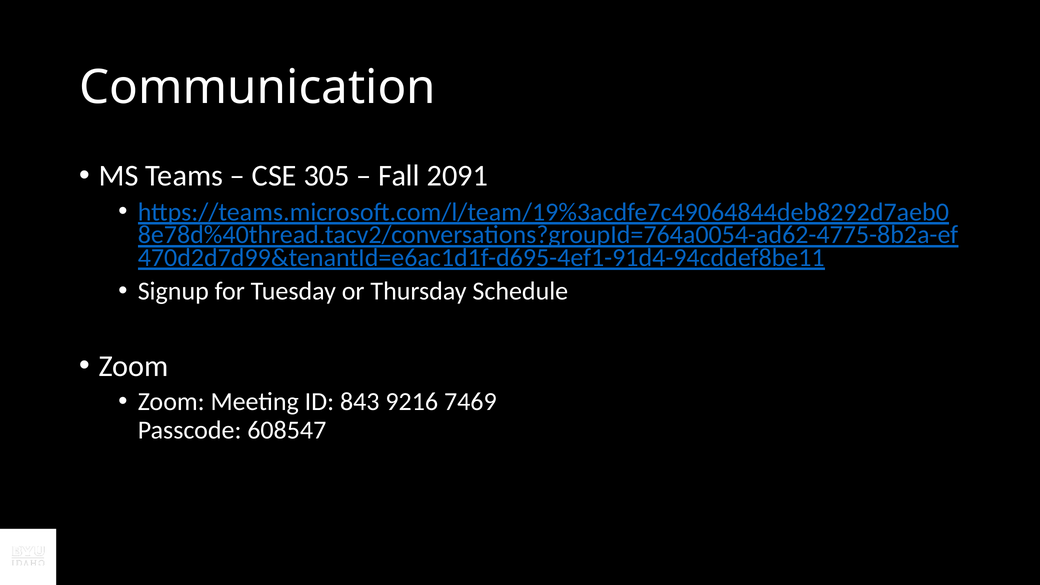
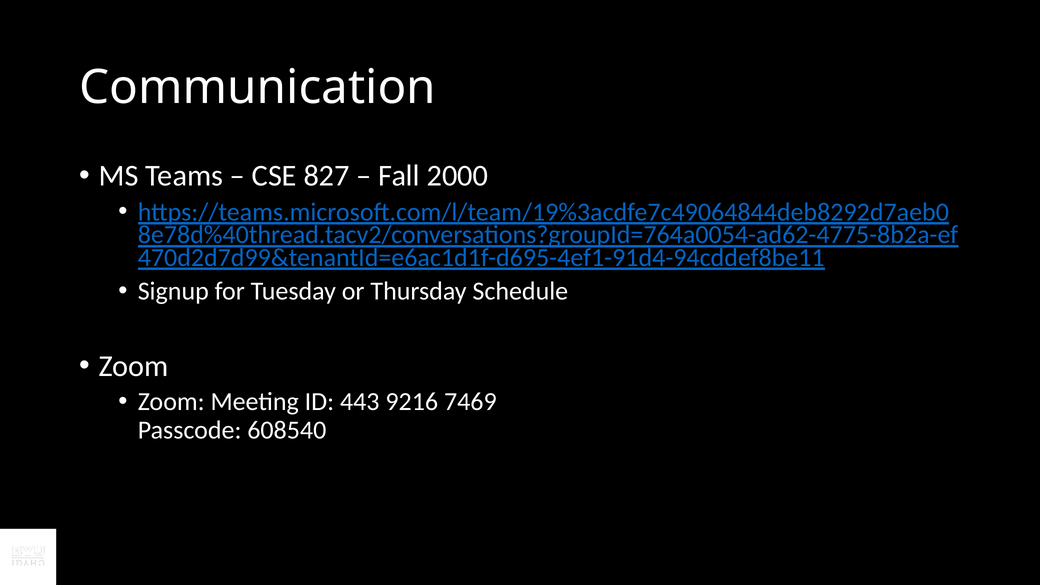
305: 305 -> 827 (327, 176)
2091: 2091 -> 2000 (457, 176)
843: 843 -> 443 (360, 402)
608547: 608547 -> 608540 (287, 430)
